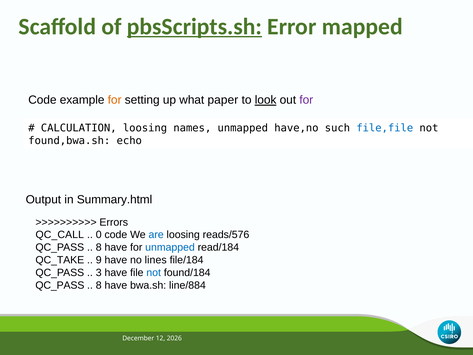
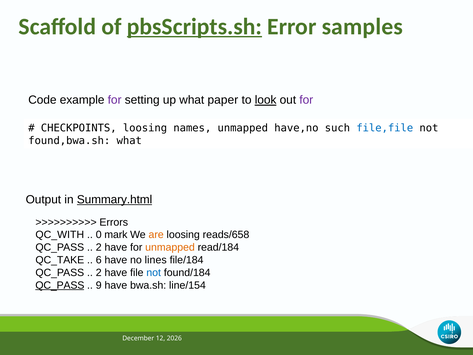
mapped: mapped -> samples (362, 27)
for colour: orange -> purple (115, 100)
CALCULATION: CALCULATION -> CHECKPOINTS (79, 128)
found,bwa.sh echo: echo -> what (129, 141)
Summary.html underline: none -> present (115, 199)
QC_CALL: QC_CALL -> QC_WITH (60, 235)
0 code: code -> mark (116, 235)
are colour: blue -> orange (156, 235)
reads/576: reads/576 -> reads/658 (226, 235)
8: 8 -> 2 (99, 247)
unmapped colour: blue -> orange (170, 247)
9: 9 -> 6 (99, 260)
3: 3 -> 2 (99, 272)
QC_PASS underline: none -> present (60, 285)
8: 8 -> 9 (99, 285)
line/884: line/884 -> line/154 (187, 285)
